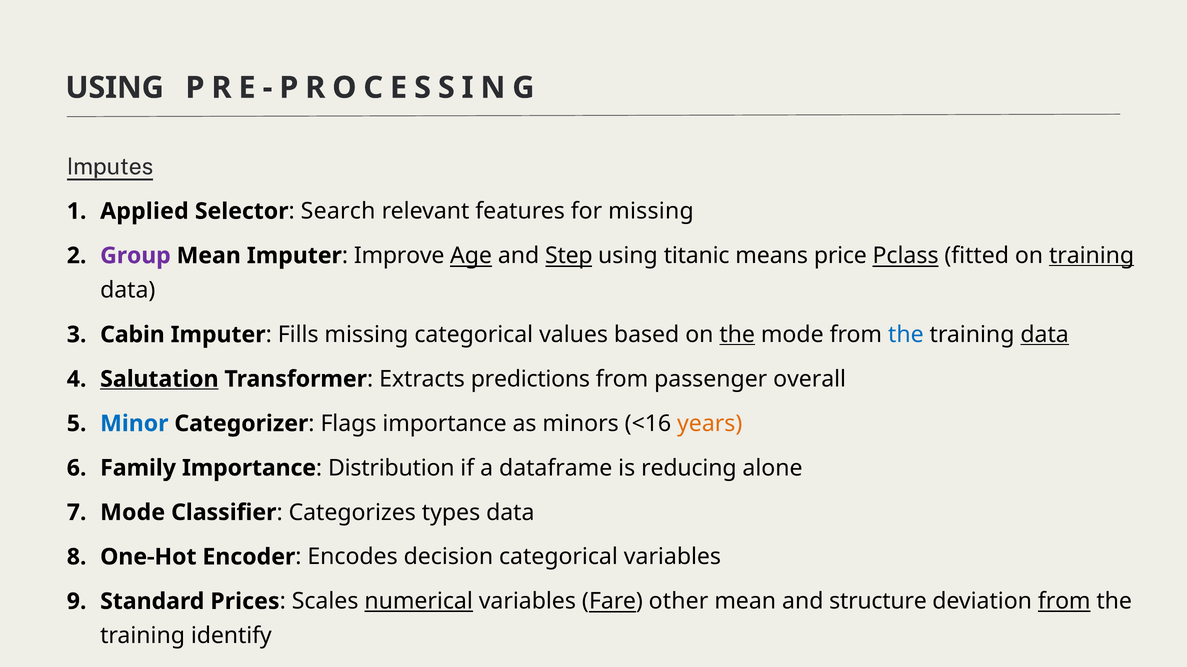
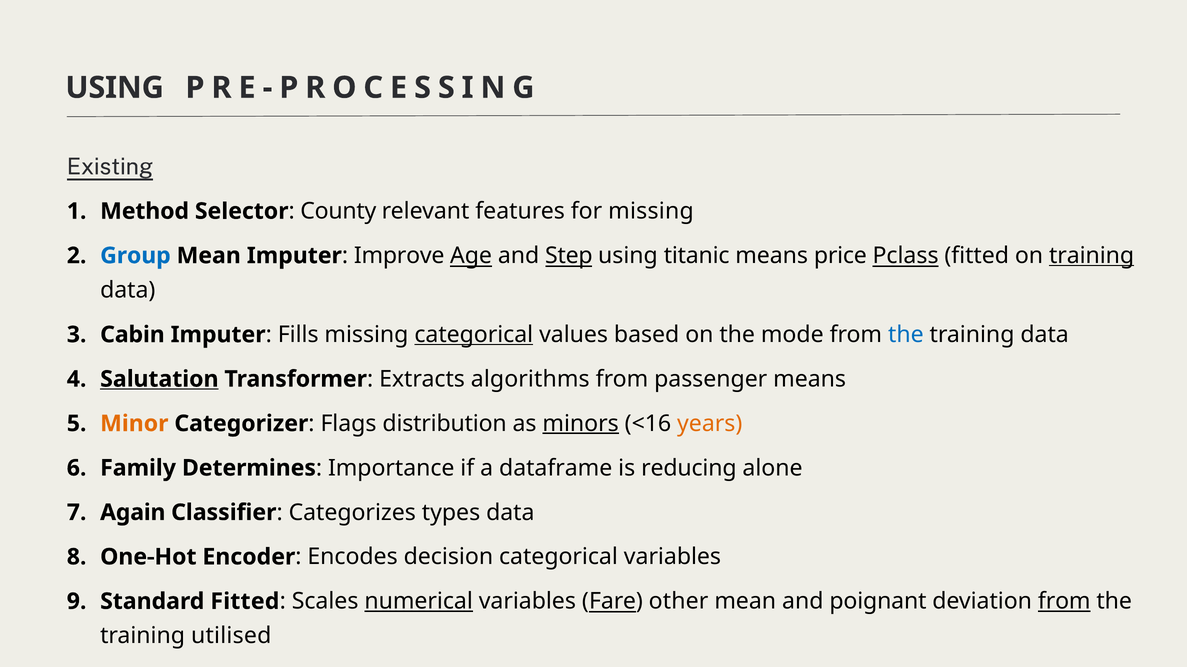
Imputes: Imputes -> Existing (110, 167)
Applied: Applied -> Method (145, 211)
Search: Search -> County (338, 211)
Group colour: purple -> blue (135, 256)
categorical underline: none -> present (474, 335)
the underline: present -> none (737, 335)
data underline: present -> none (1045, 335)
predictions: predictions -> algorithms (530, 379)
passenger overall: overall -> means (810, 379)
Minor colour: blue -> orange (134, 424)
Flags importance: importance -> distribution (445, 424)
minors underline: none -> present (581, 424)
Family Importance: Importance -> Determines (249, 468)
Distribution: Distribution -> Importance (391, 468)
Mode: Mode -> Again (133, 513)
Standard Prices: Prices -> Fitted (245, 602)
structure: structure -> poignant (878, 602)
identify: identify -> utilised (231, 637)
